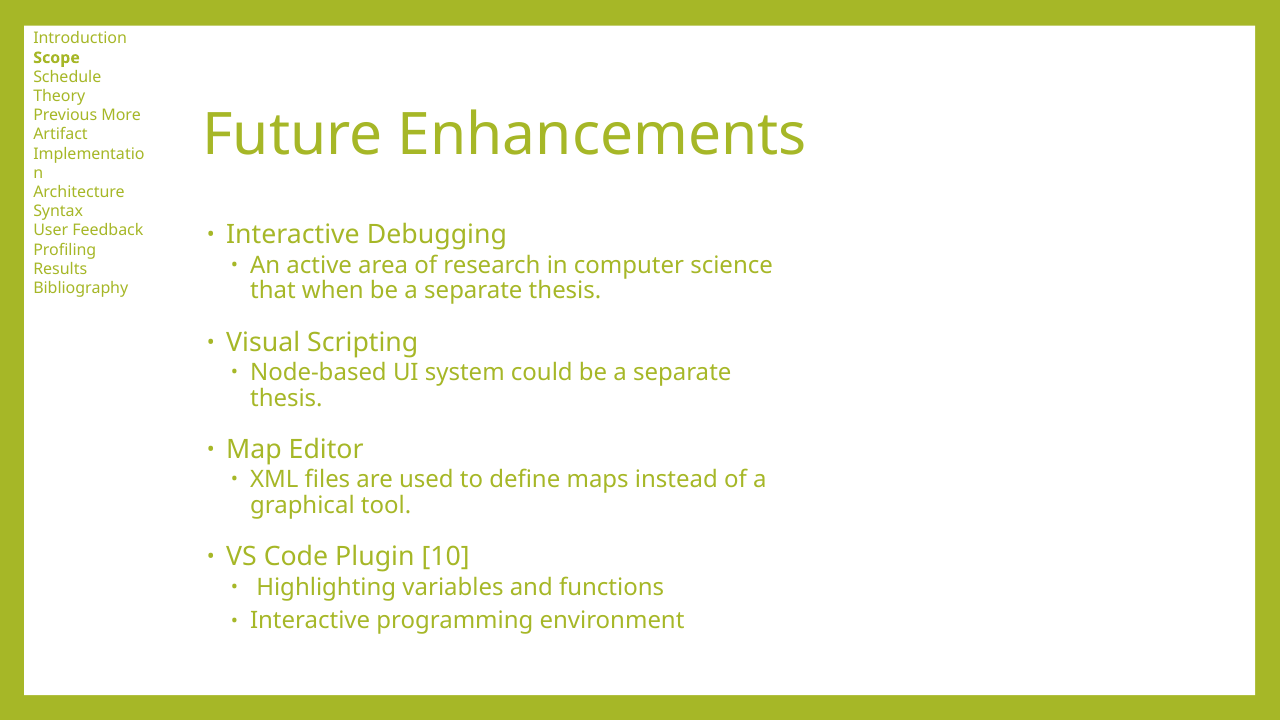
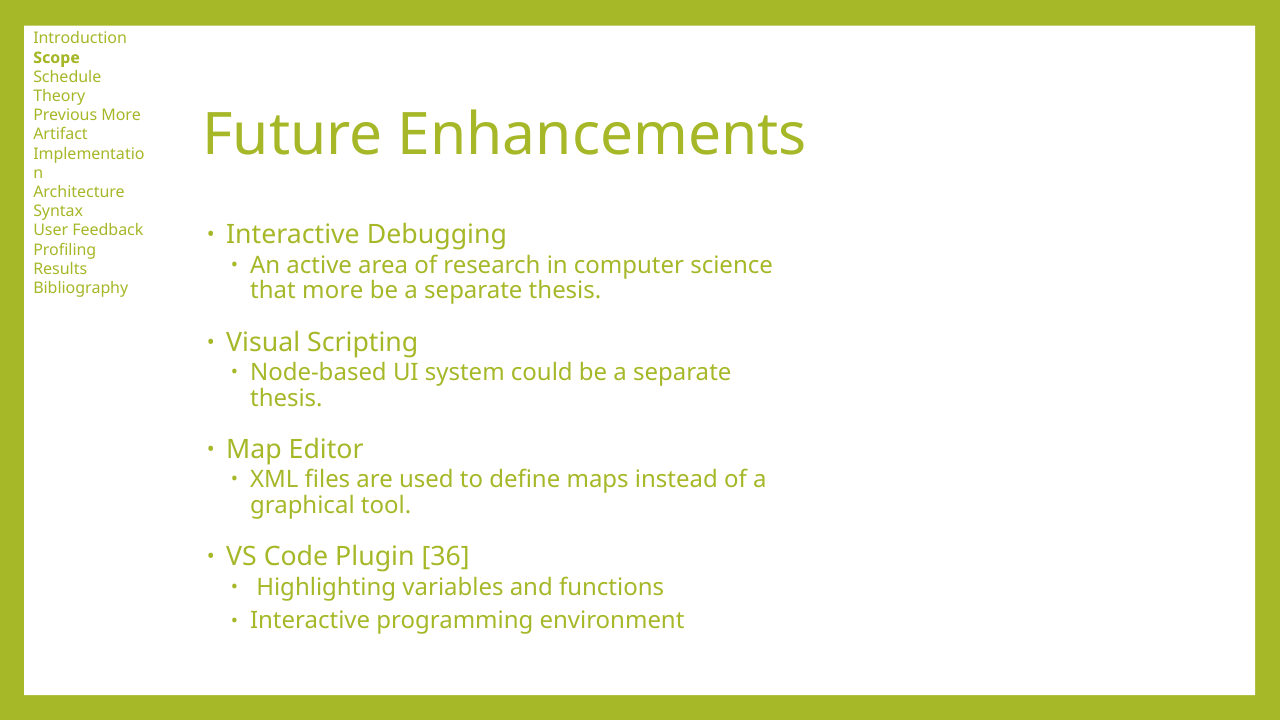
that when: when -> more (333, 291)
10: 10 -> 36 (446, 557)
